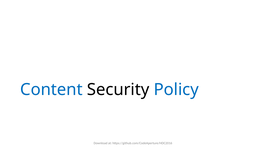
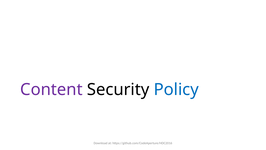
Content colour: blue -> purple (51, 89)
